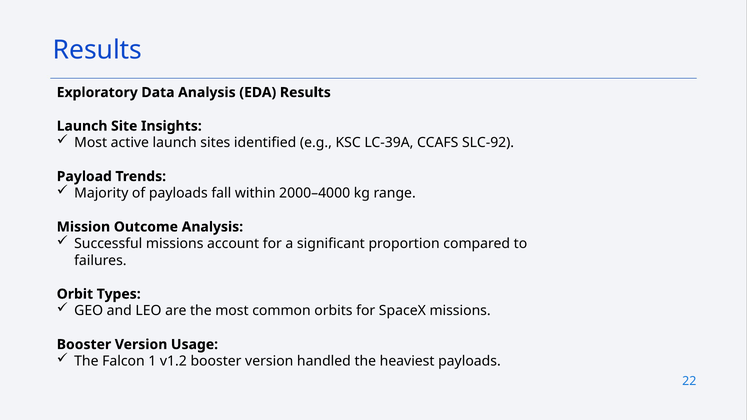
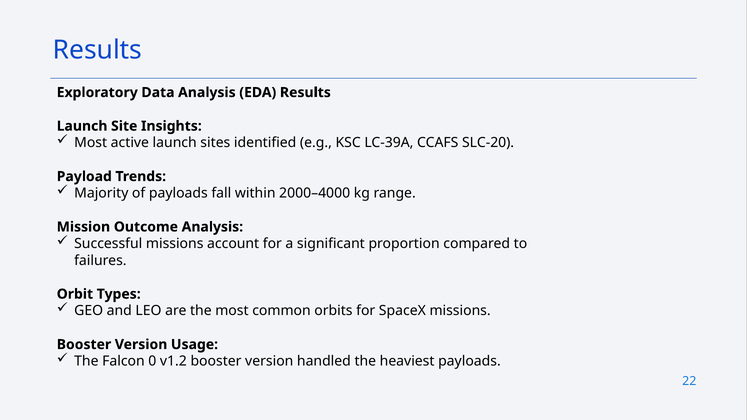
SLC-92: SLC-92 -> SLC-20 (488, 143)
1: 1 -> 0 (152, 361)
